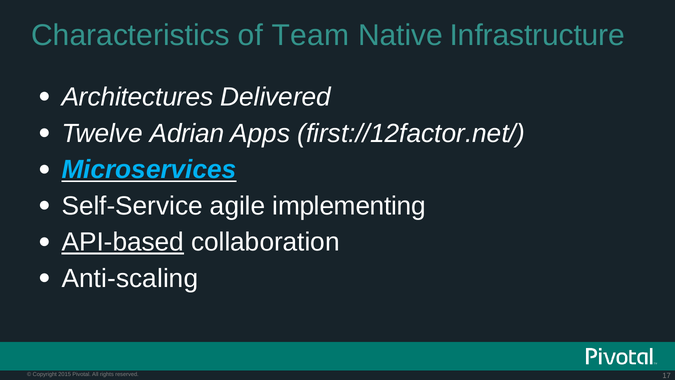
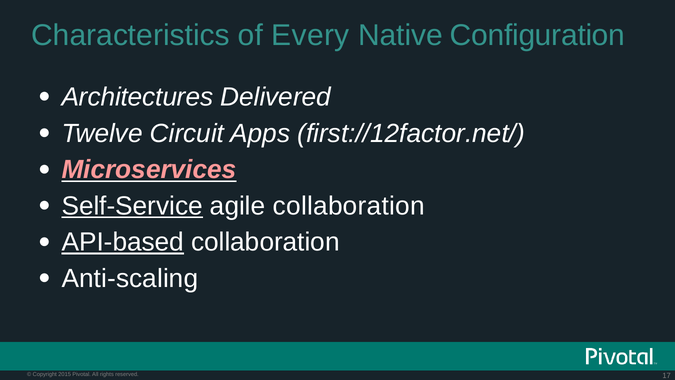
Team: Team -> Every (310, 35)
Infrastructure: Infrastructure -> Configuration (537, 35)
Adrian: Adrian -> Circuit (187, 133)
Microservices colour: light blue -> pink (149, 170)
Self-Service underline: none -> present (132, 206)
agile implementing: implementing -> collaboration (349, 206)
